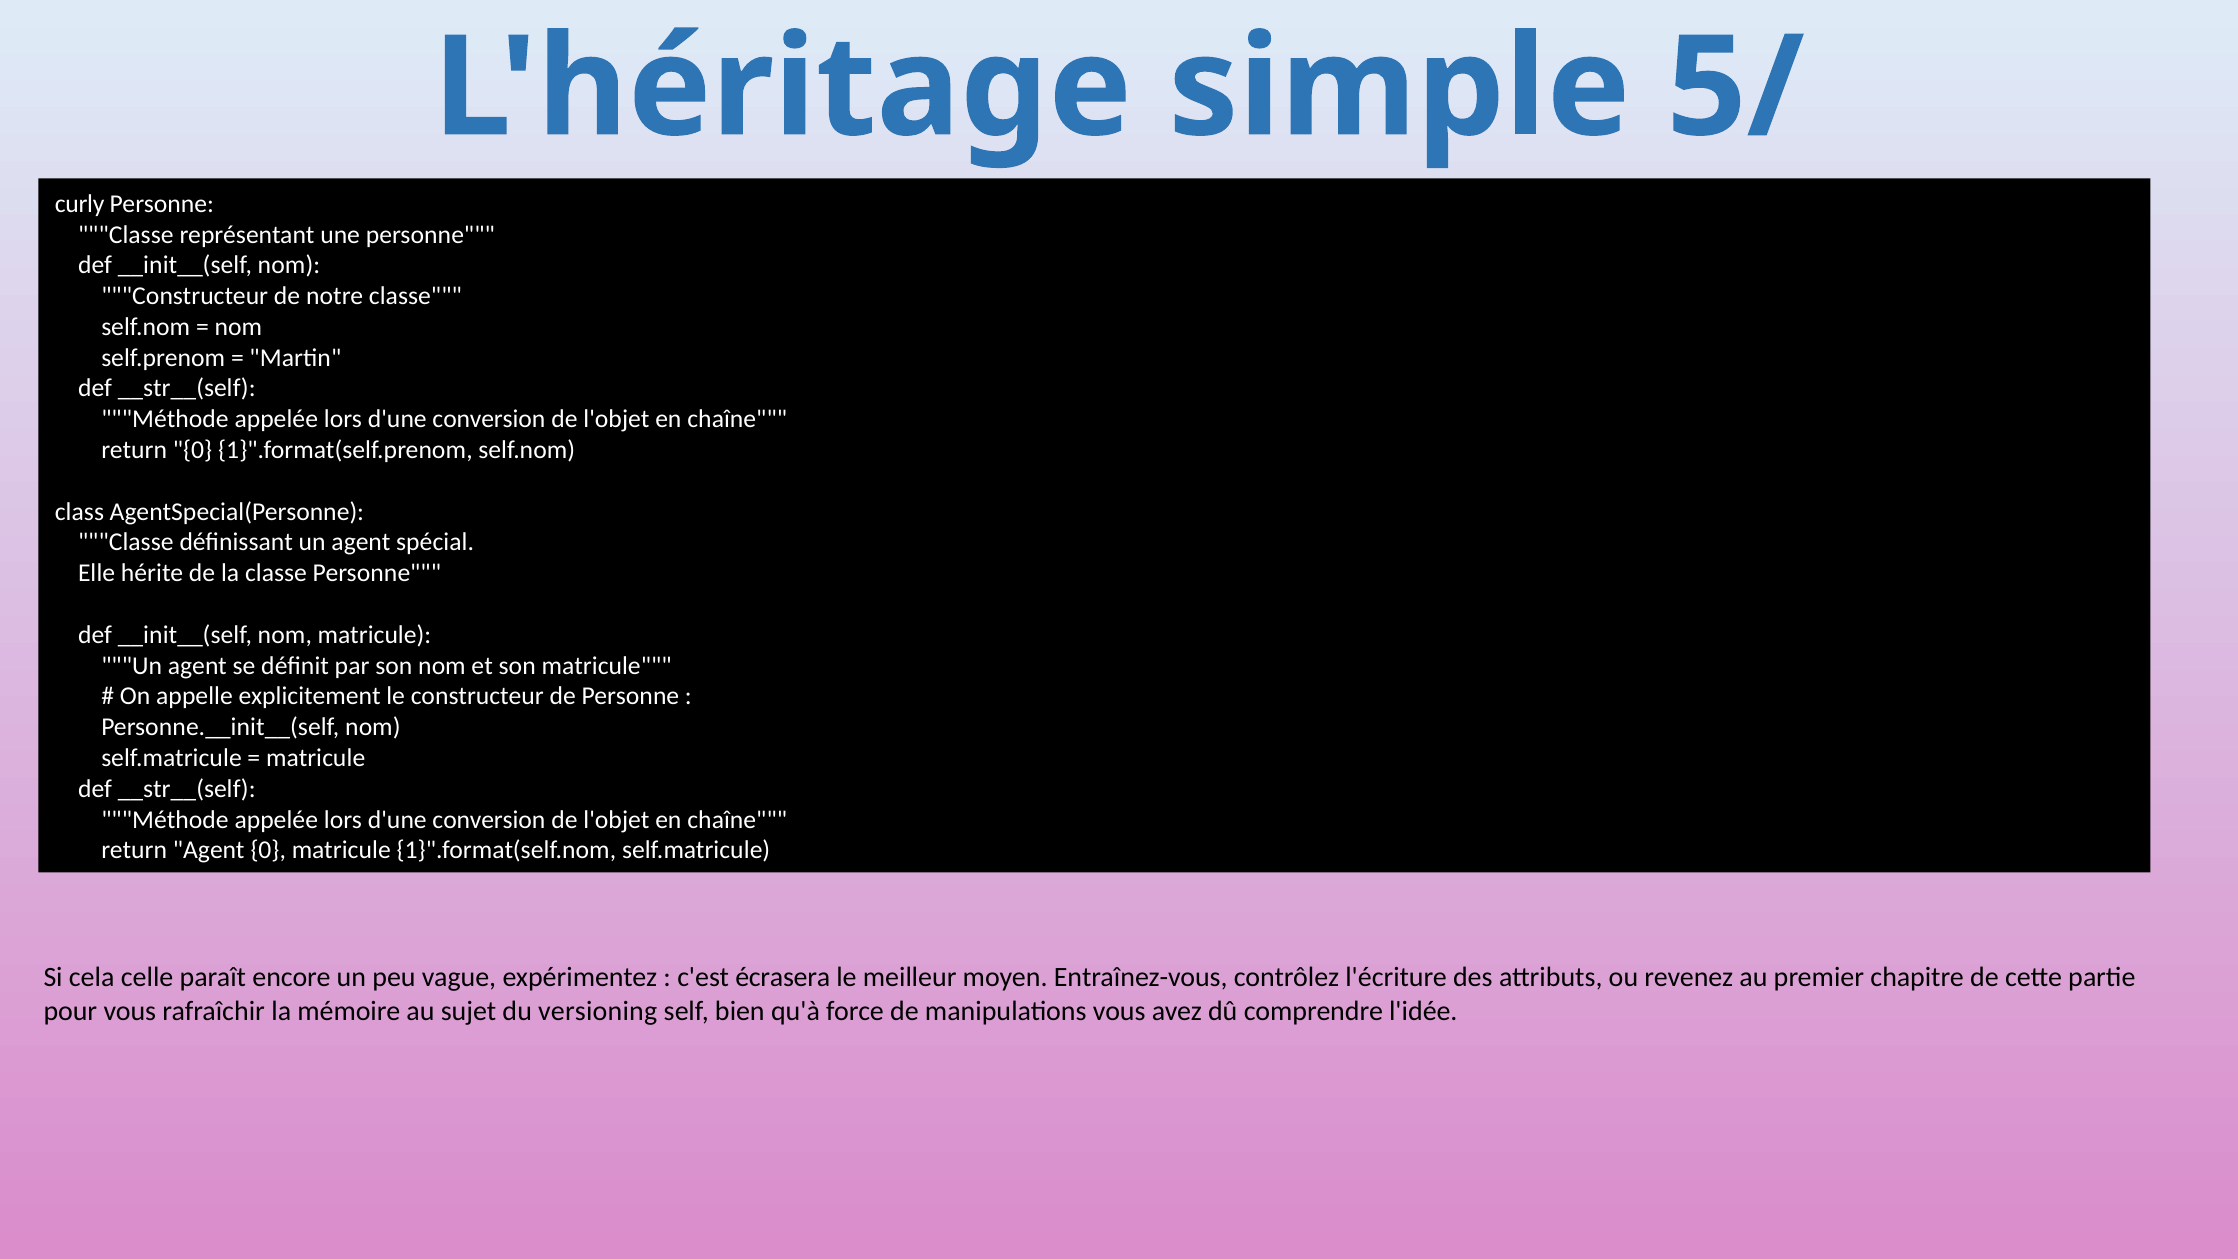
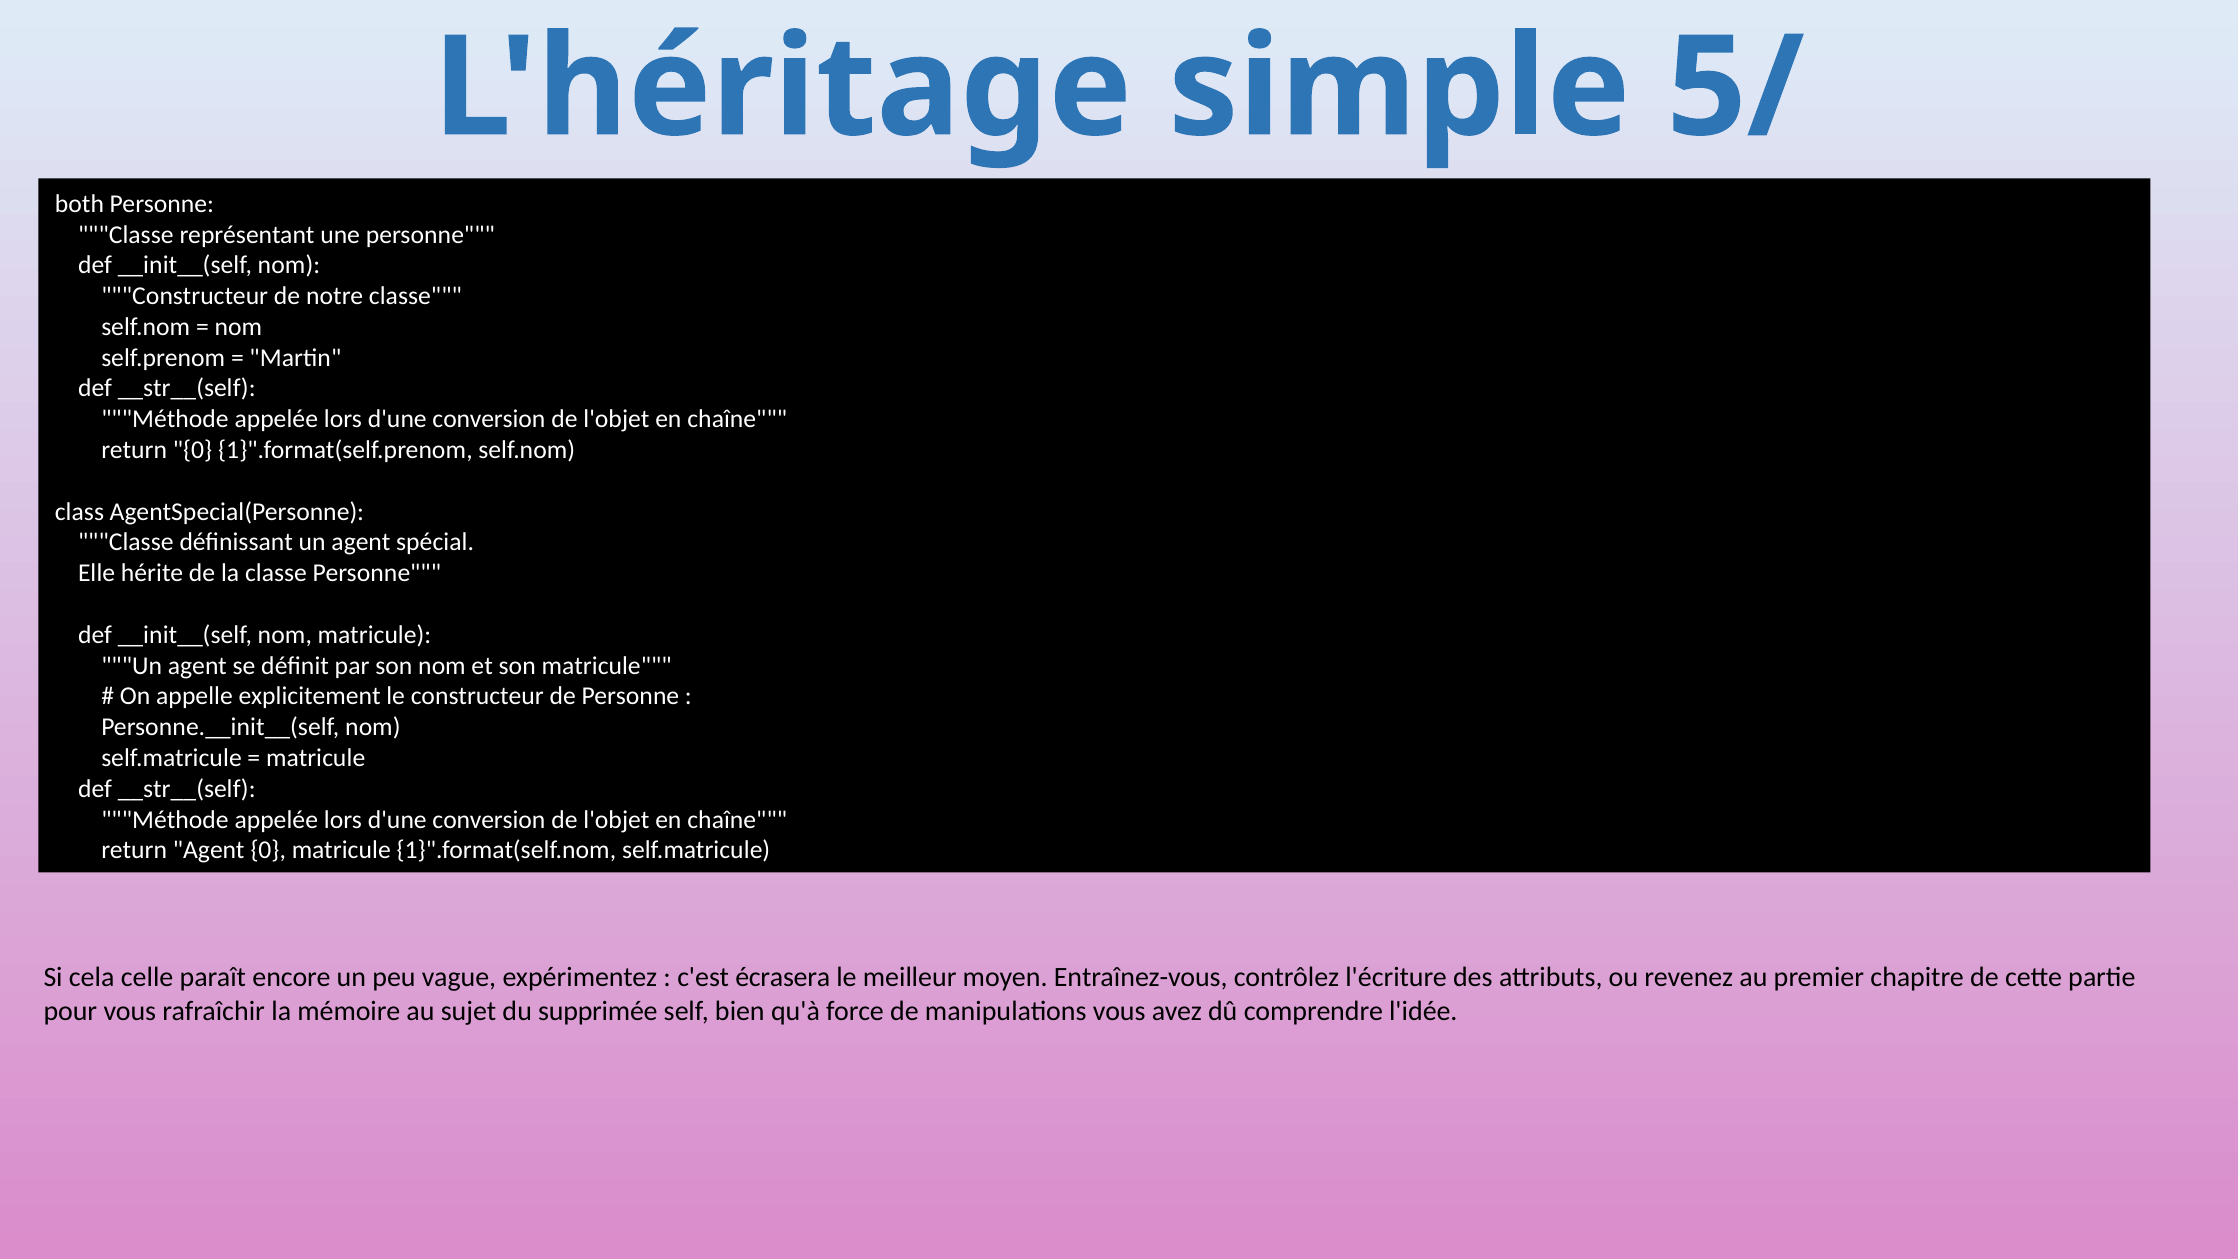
curly: curly -> both (79, 204)
versioning: versioning -> supprimée (598, 1011)
